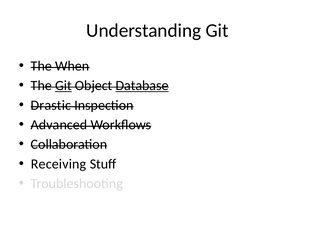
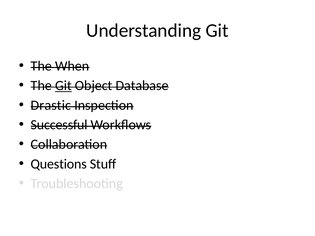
Database underline: present -> none (142, 86)
Advanced: Advanced -> Successful (59, 125)
Receiving: Receiving -> Questions (59, 164)
